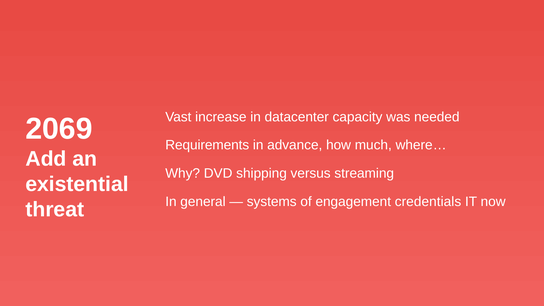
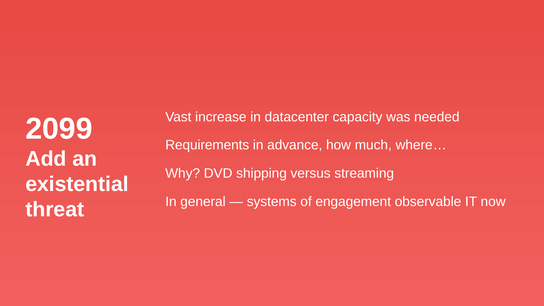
2069: 2069 -> 2099 (59, 129)
credentials: credentials -> observable (428, 202)
